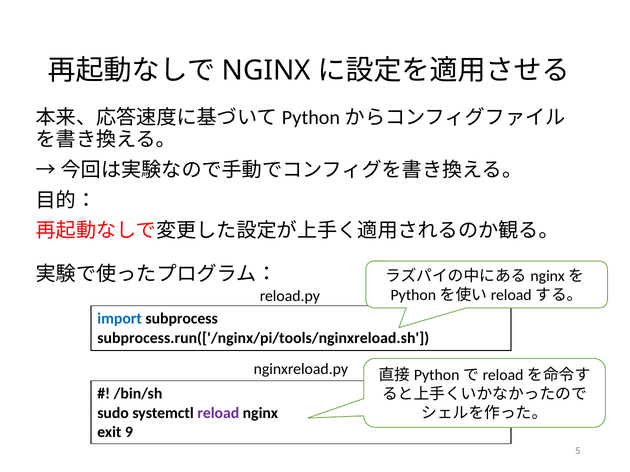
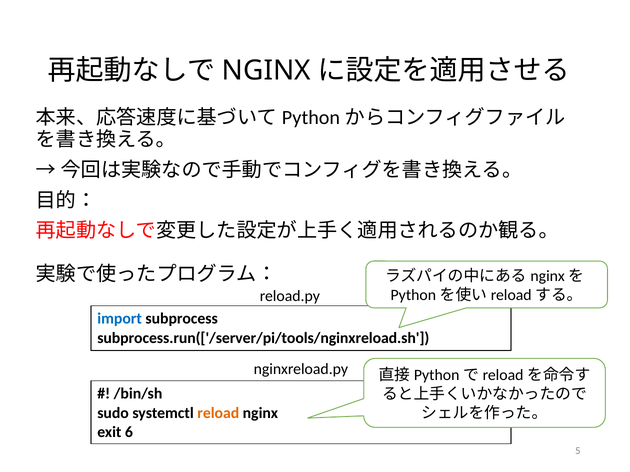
subprocess.run(['/nginx/pi/tools/nginxreload.sh: subprocess.run(['/nginx/pi/tools/nginxreload.sh -> subprocess.run(['/server/pi/tools/nginxreload.sh (263, 338)
reload colour: purple -> orange (218, 413)
9: 9 -> 6 (129, 433)
